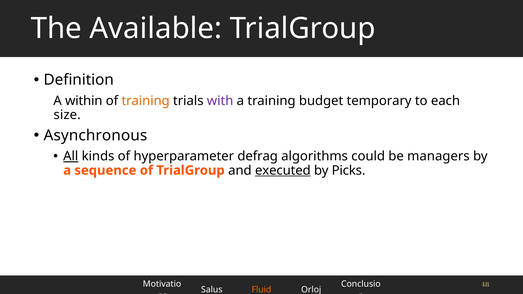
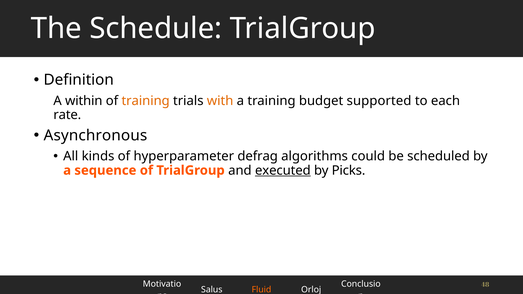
Available: Available -> Schedule (156, 28)
with colour: purple -> orange (220, 101)
temporary: temporary -> supported (379, 101)
size: size -> rate (67, 115)
All underline: present -> none (71, 156)
managers: managers -> scheduled (438, 156)
